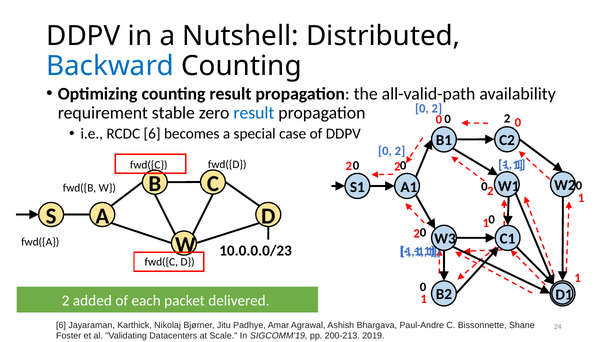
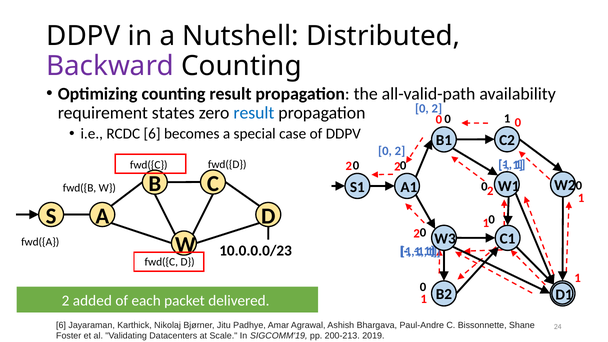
Backward colour: blue -> purple (110, 66)
stable: stable -> states (173, 113)
2: 2 -> 1 (507, 119)
